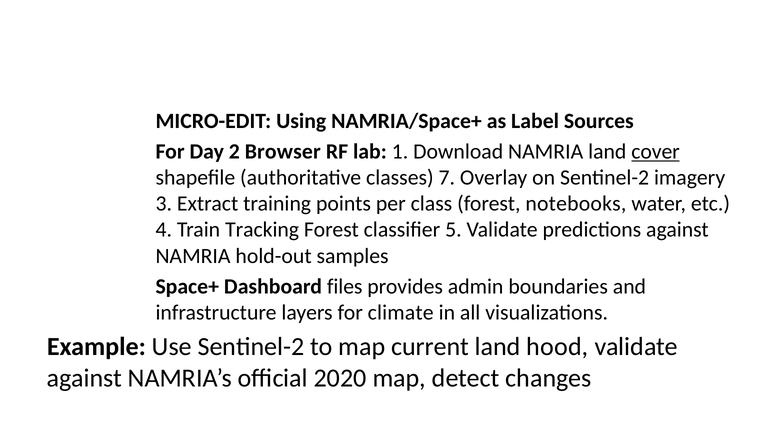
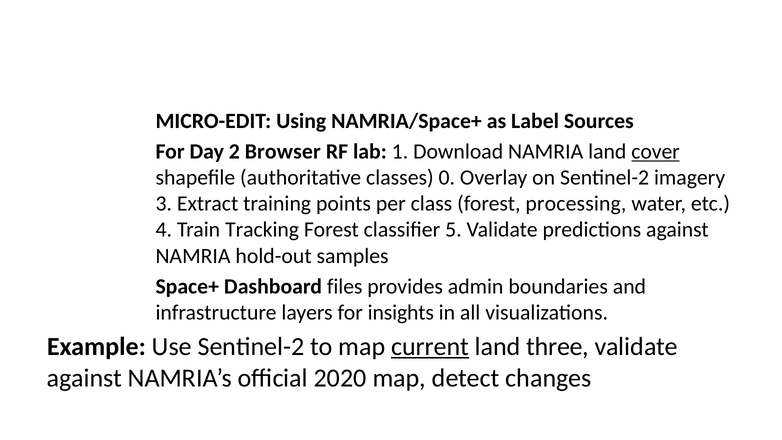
7: 7 -> 0 (447, 178)
notebooks: notebooks -> processing (576, 204)
climate: climate -> insights (401, 312)
current underline: none -> present (430, 347)
hood: hood -> three (558, 347)
